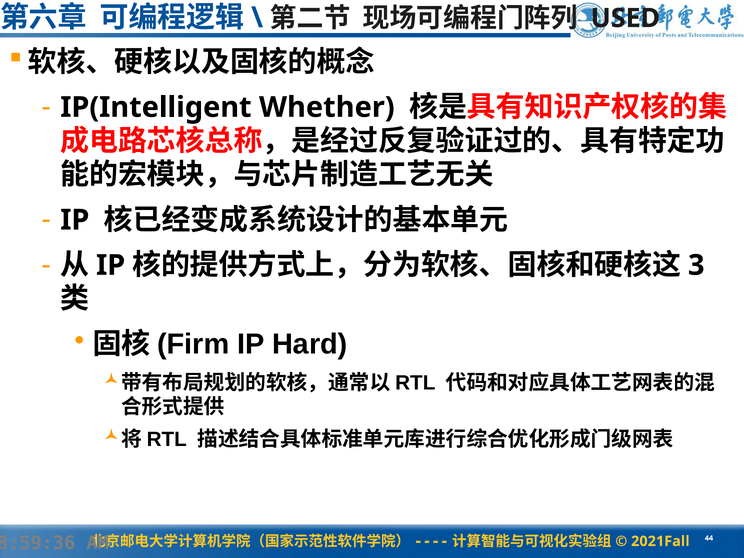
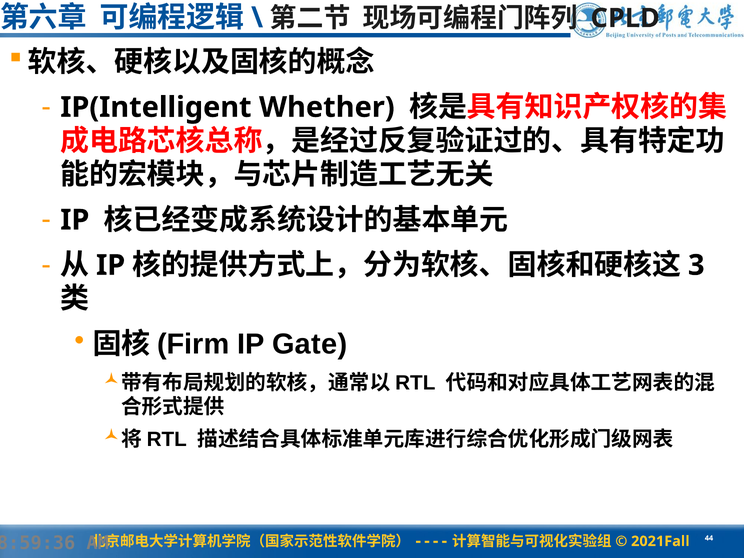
USED: USED -> CPLD (625, 18)
Hard: Hard -> Gate (310, 344)
